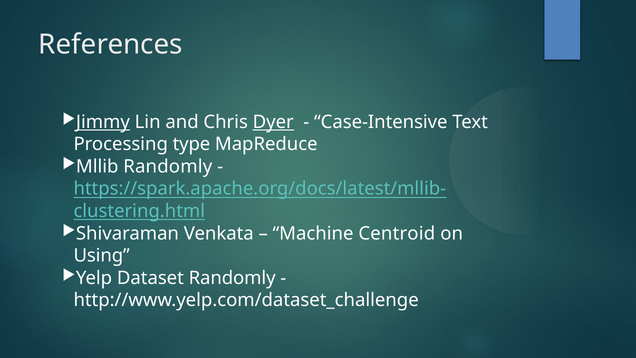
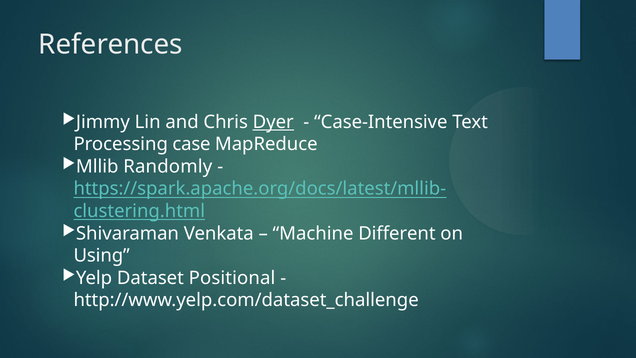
Jimmy underline: present -> none (103, 122)
type: type -> case (191, 144)
Centroid: Centroid -> Different (397, 233)
Dataset Randomly: Randomly -> Positional (232, 278)
